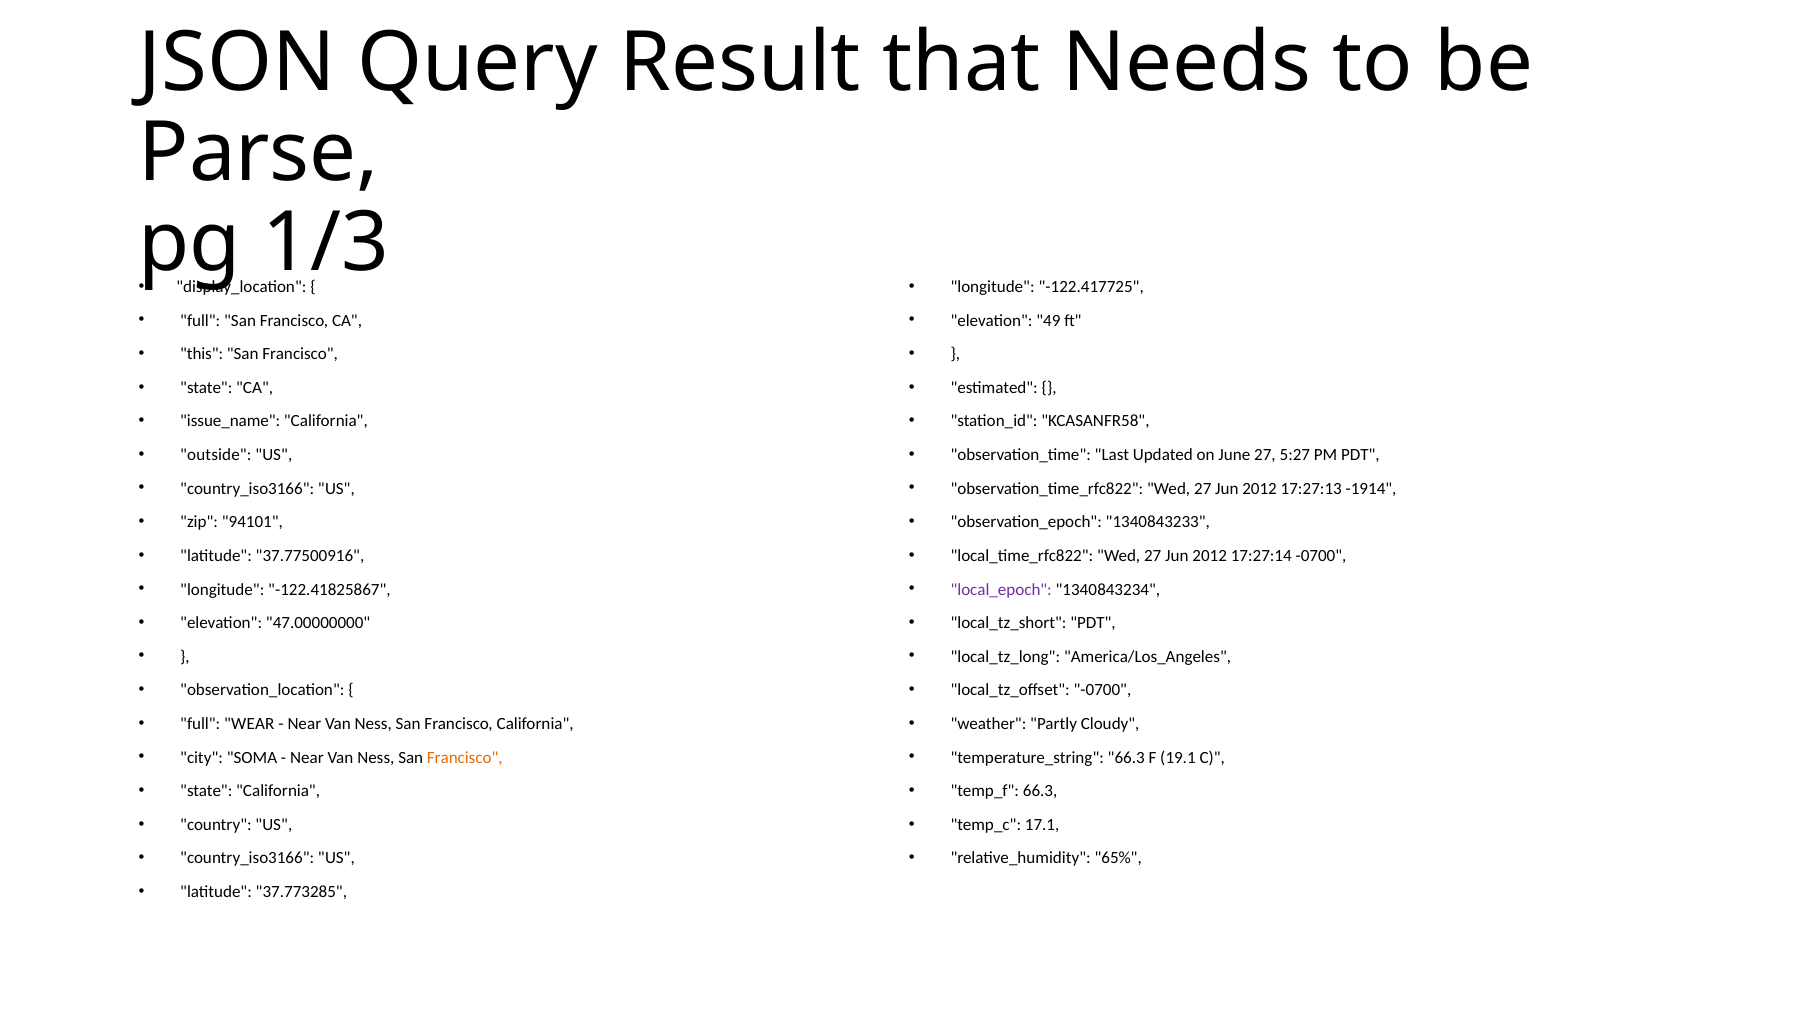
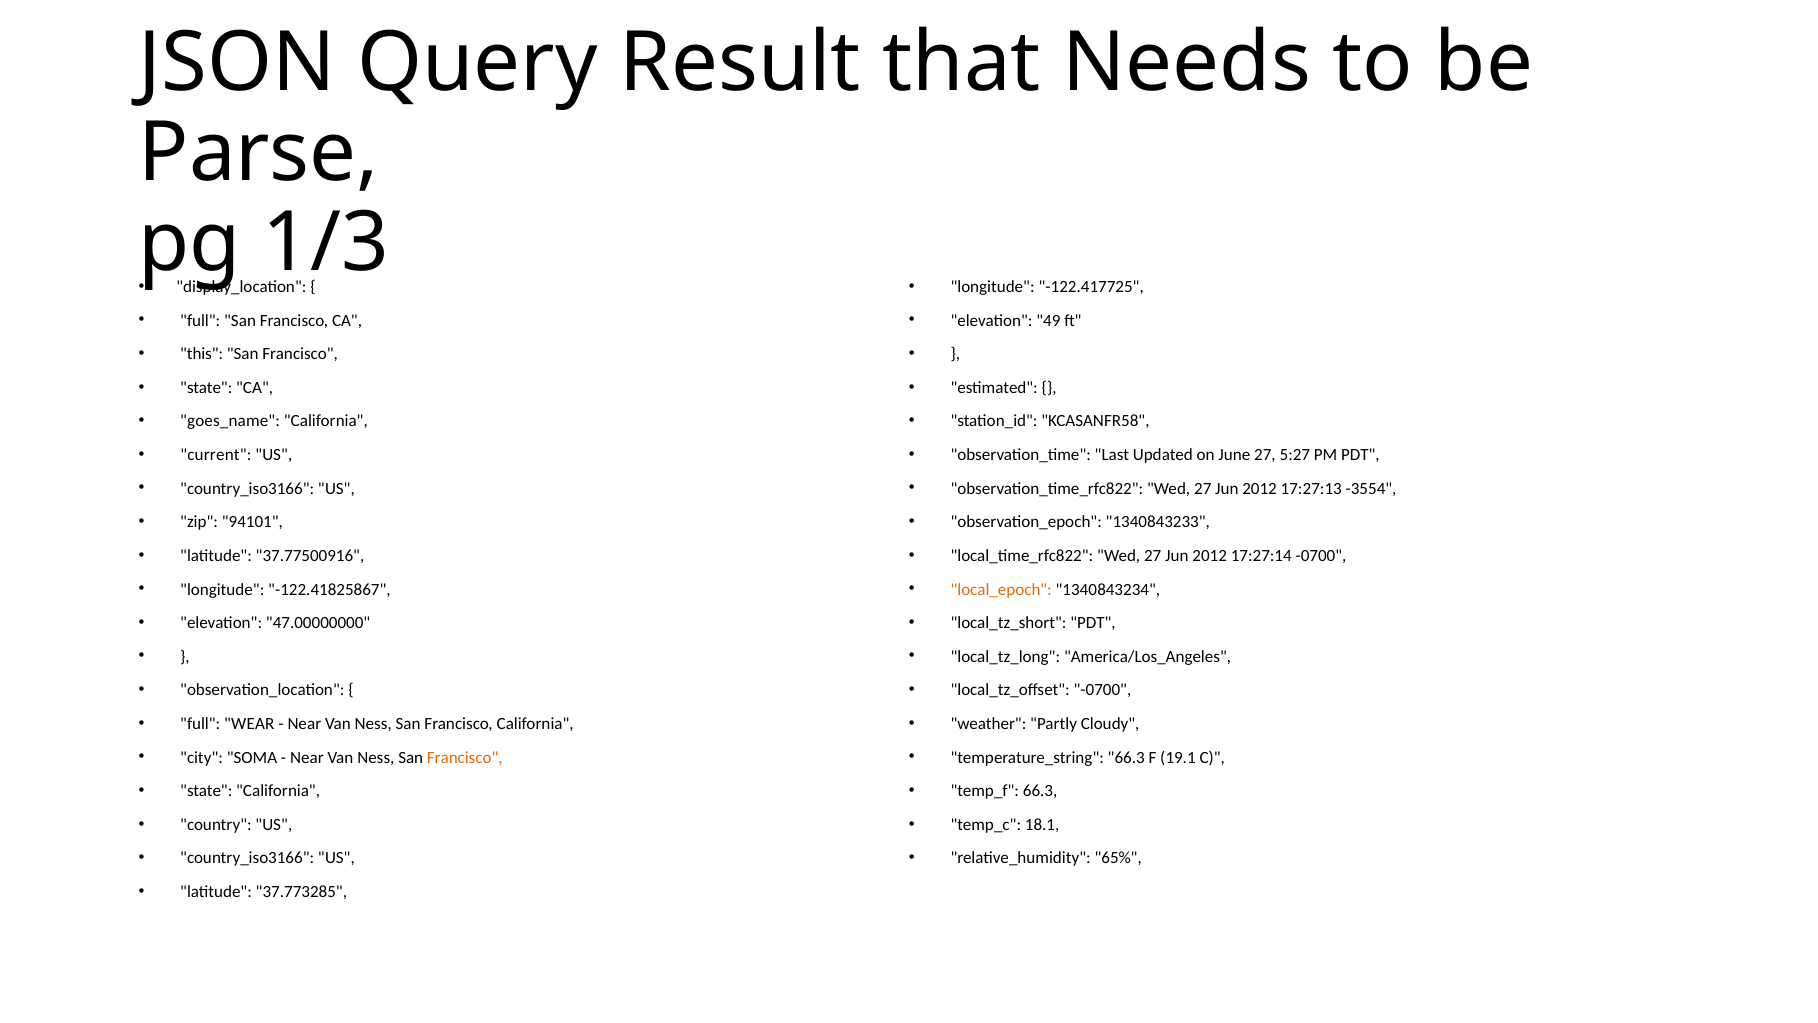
issue_name: issue_name -> goes_name (230, 421)
outside: outside -> current (216, 455)
-1914: -1914 -> -3554 (1371, 488)
local_epoch colour: purple -> orange (1001, 589)
17.1: 17.1 -> 18.1 (1042, 824)
